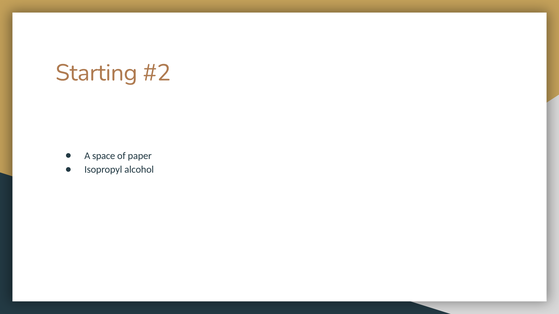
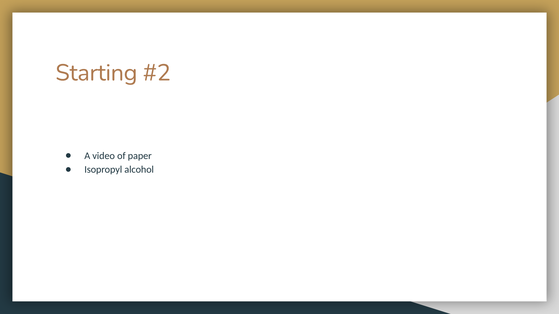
space: space -> video (104, 156)
